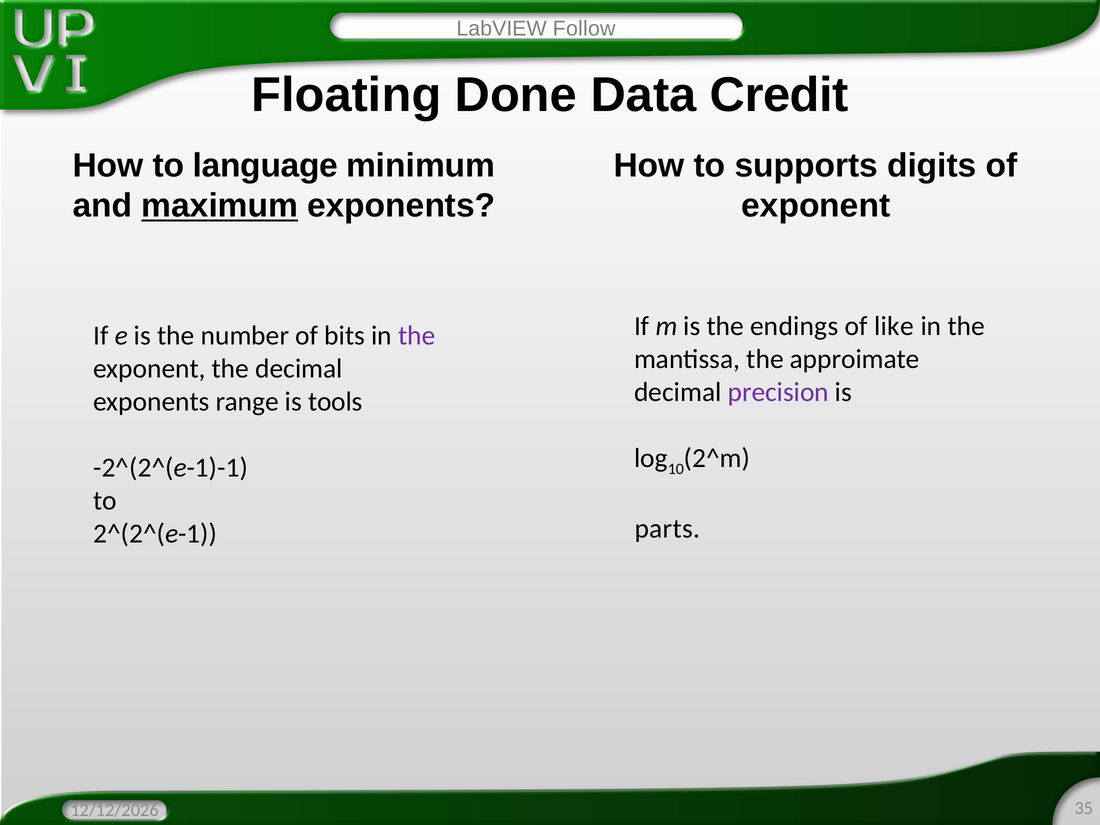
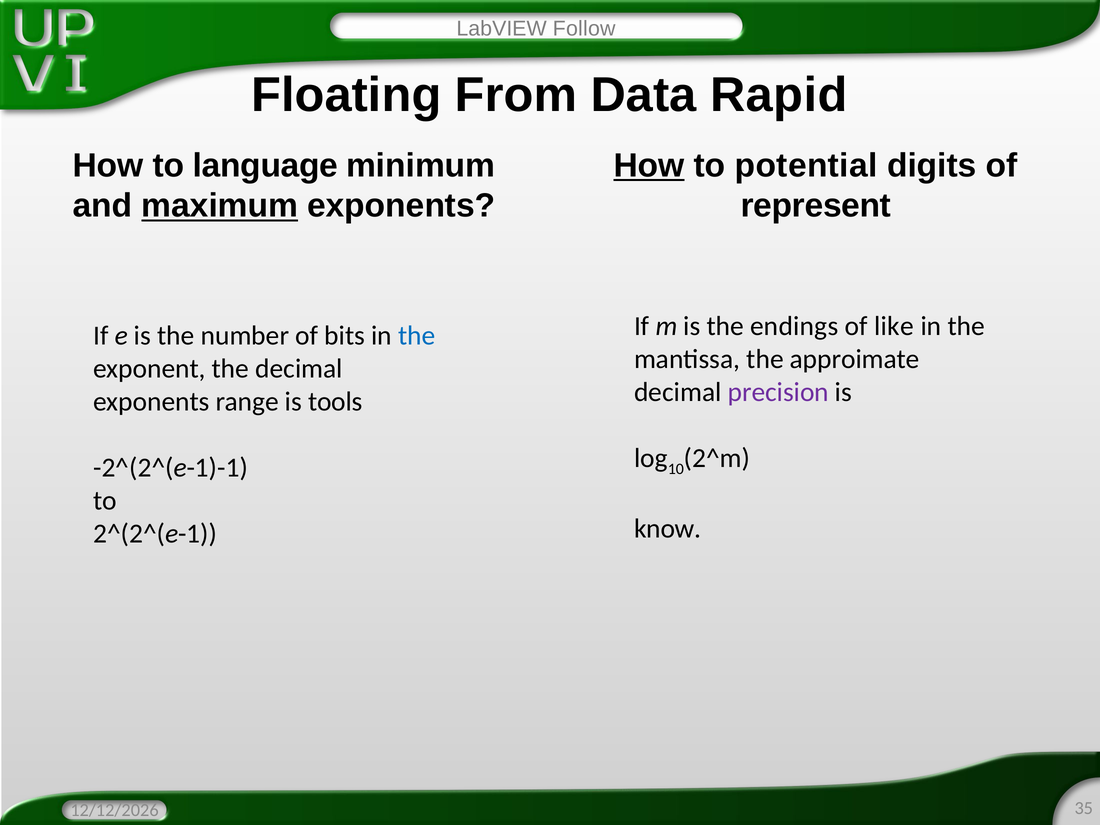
Done: Done -> From (516, 95)
Credit: Credit -> Rapid (779, 95)
How underline: none -> present (649, 166)
supports: supports -> potential (806, 166)
exponent: exponent -> represent (816, 206)
the colour: purple -> blue (417, 335)
parts: parts -> know (668, 529)
